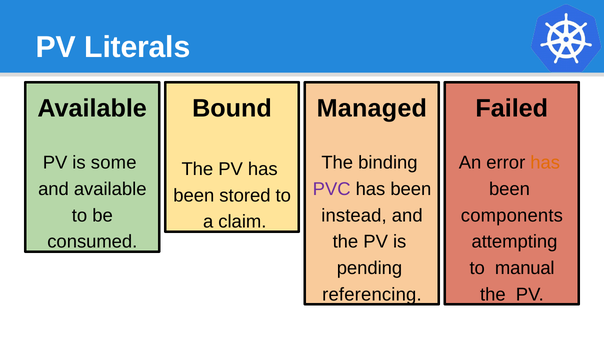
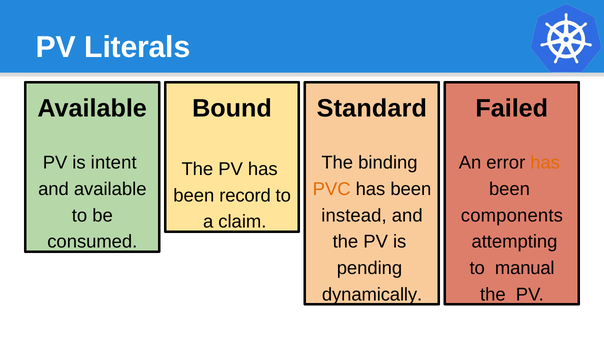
Managed: Managed -> Standard (372, 109)
some: some -> intent (114, 163)
PVC colour: purple -> orange (332, 189)
stored: stored -> record (245, 195)
referencing: referencing -> dynamically (372, 294)
